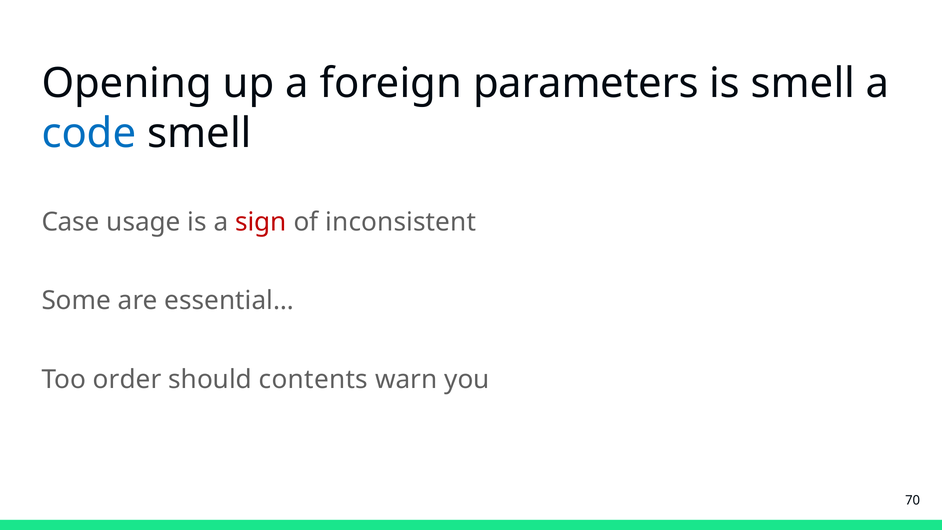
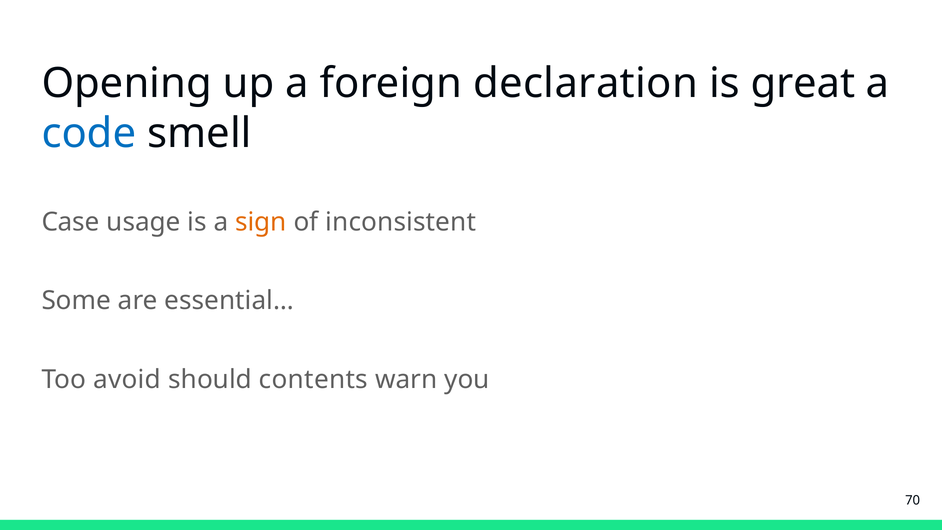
parameters: parameters -> declaration (585, 83)
is smell: smell -> great (803, 83)
sign colour: red -> orange (261, 222)
order: order -> avoid (127, 379)
